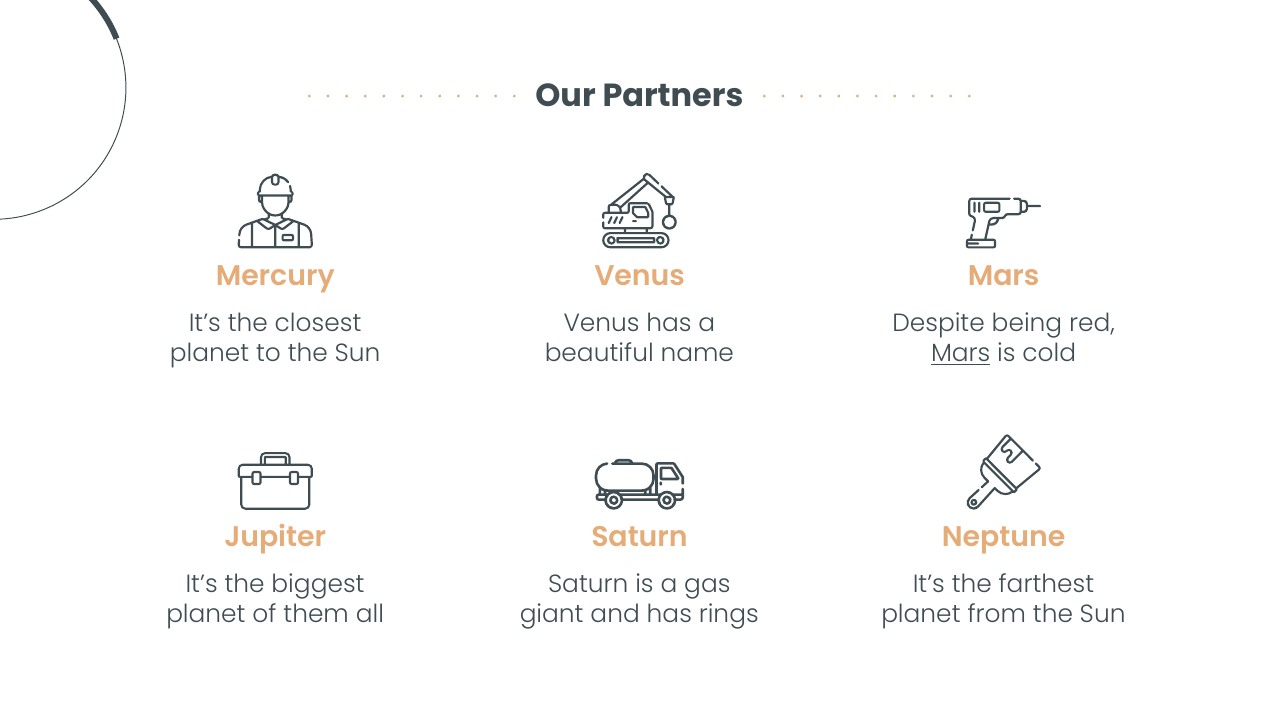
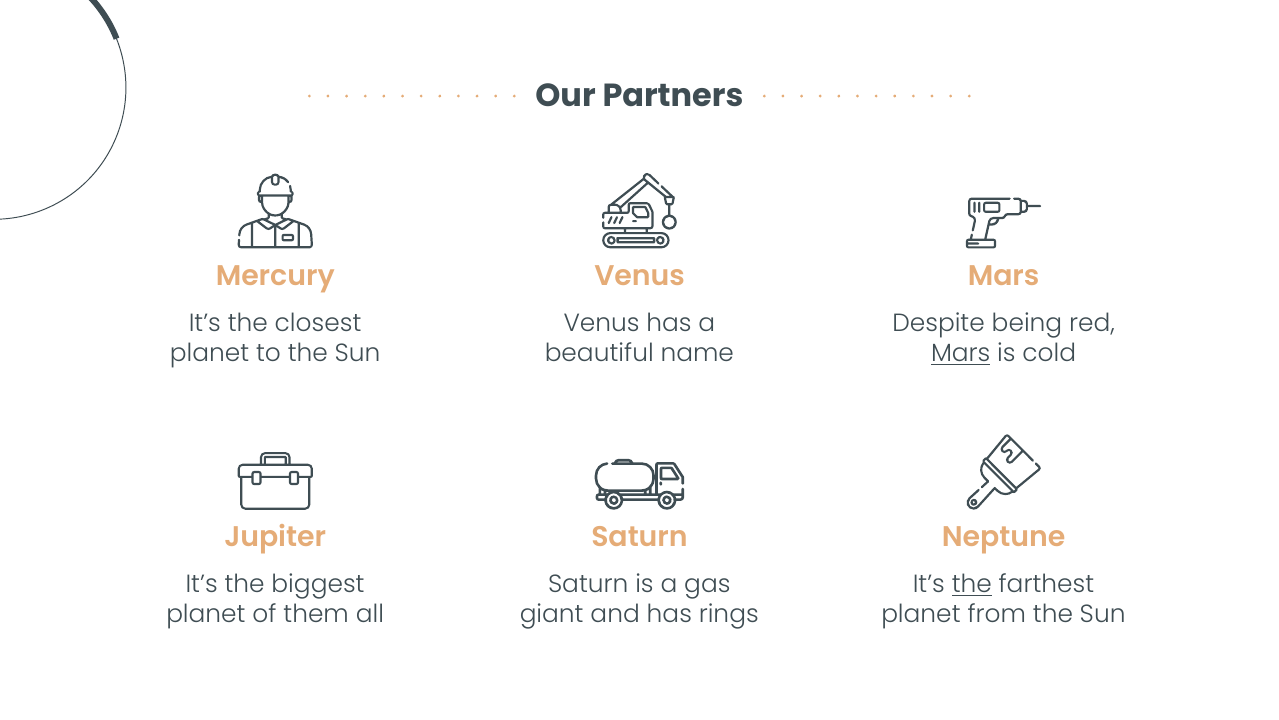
the underline: none -> present (972, 584)
